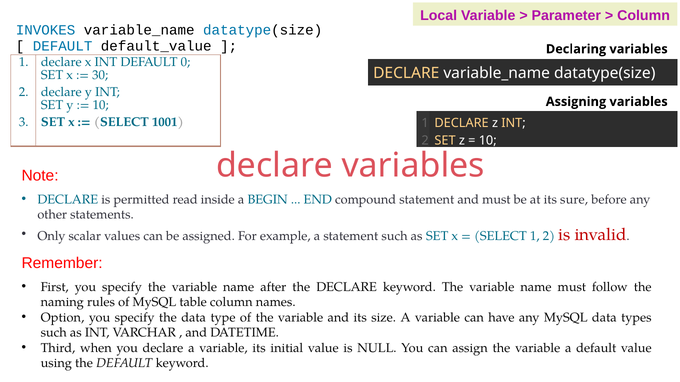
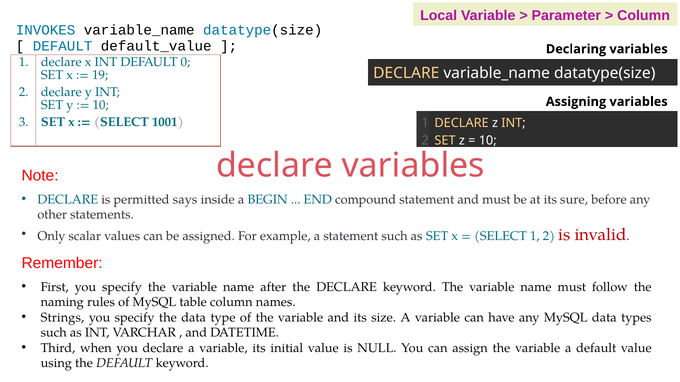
30: 30 -> 19 (100, 75)
read: read -> says (185, 200)
Option: Option -> Strings (62, 318)
